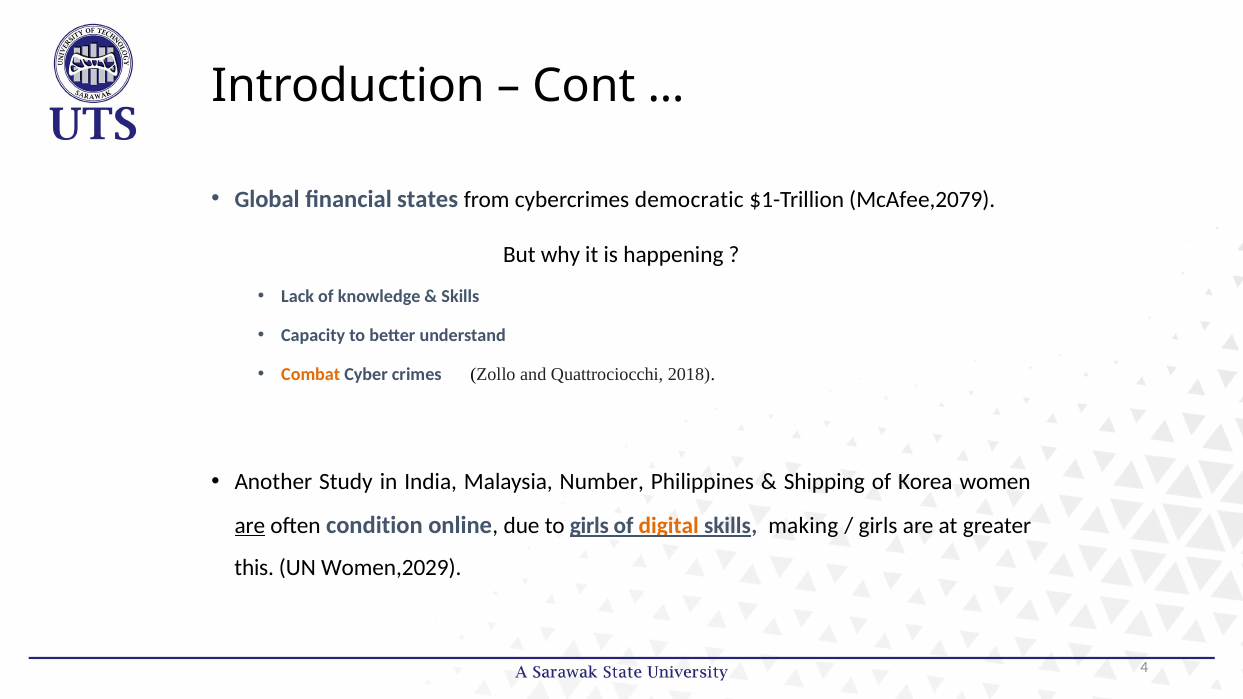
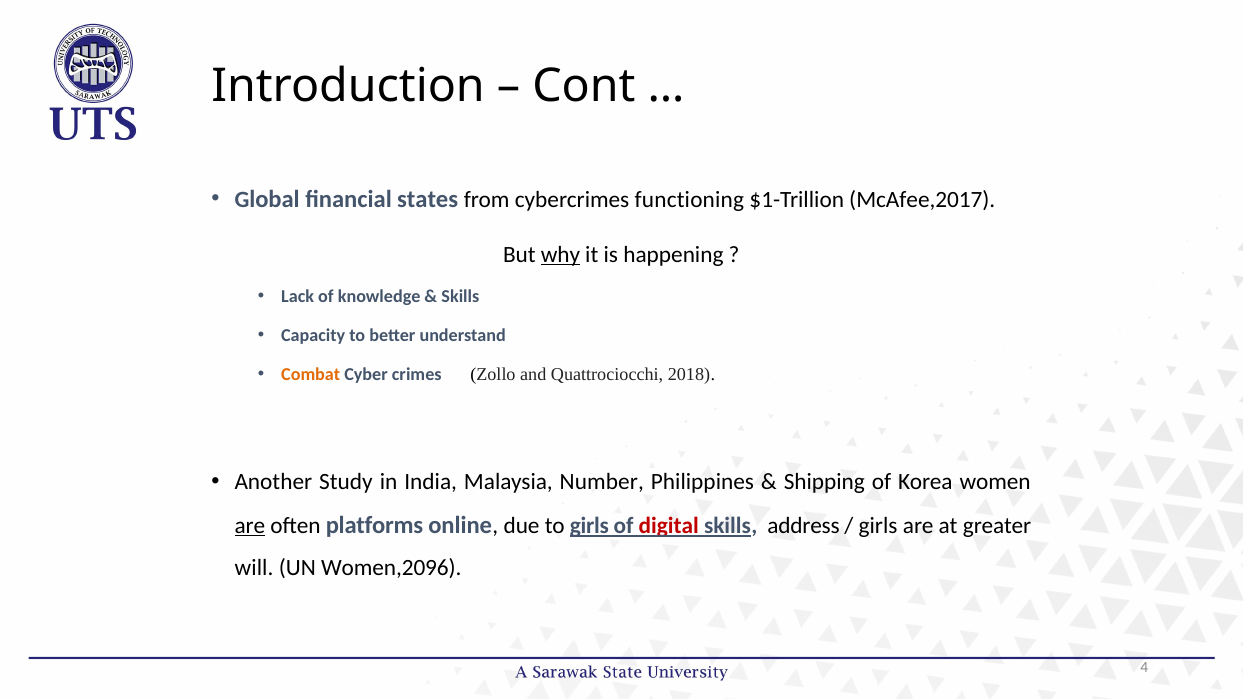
democratic: democratic -> functioning (689, 199)
McAfee,2079: McAfee,2079 -> McAfee,2017 (922, 199)
why underline: none -> present (561, 255)
condition: condition -> platforms (374, 525)
digital colour: orange -> red (669, 526)
making: making -> address (804, 526)
this: this -> will (254, 568)
Women,2029: Women,2029 -> Women,2096 (391, 568)
